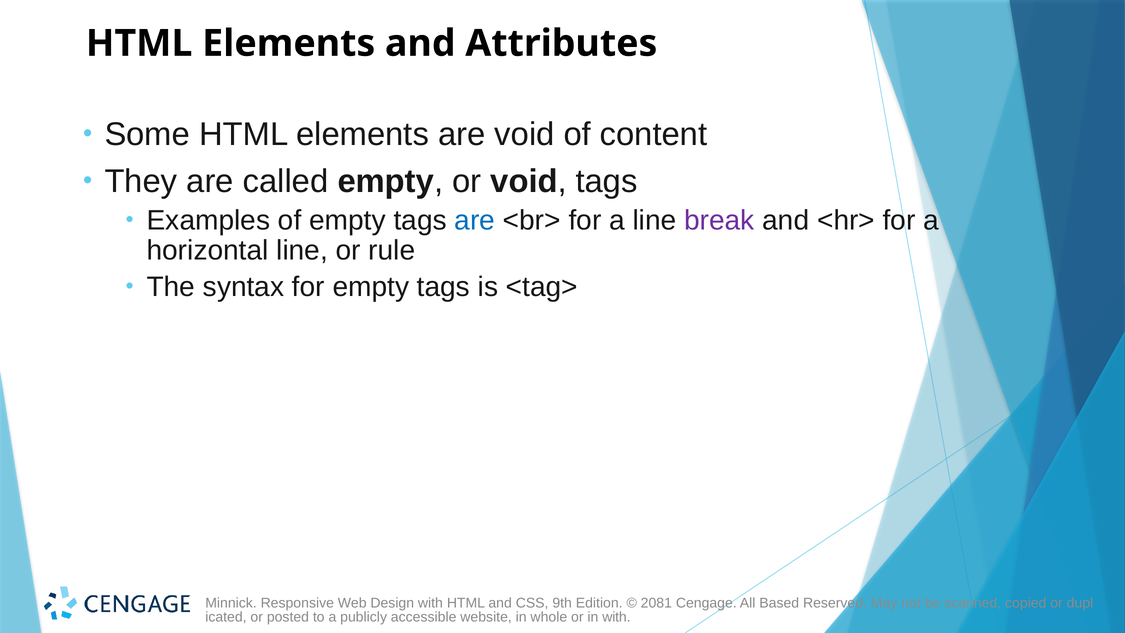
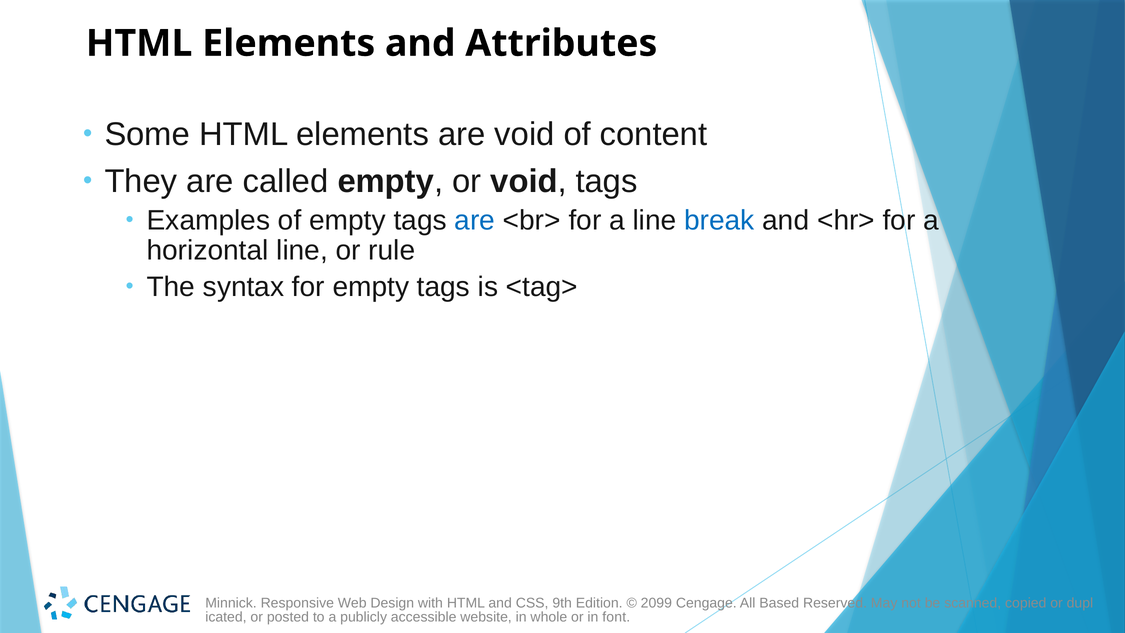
break colour: purple -> blue (719, 220)
2081: 2081 -> 2099 (656, 603)
in with: with -> font (616, 617)
